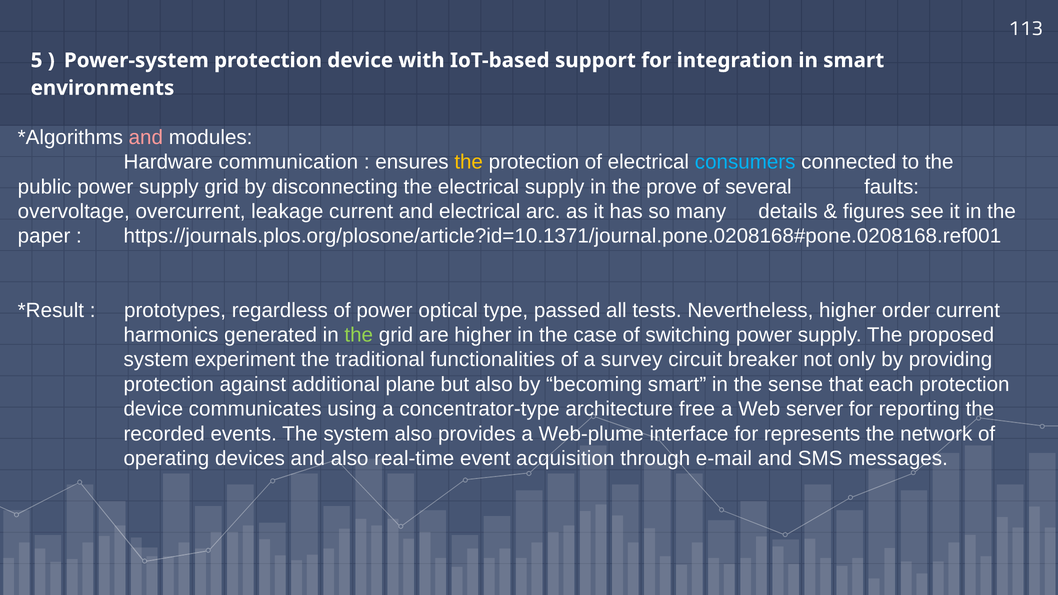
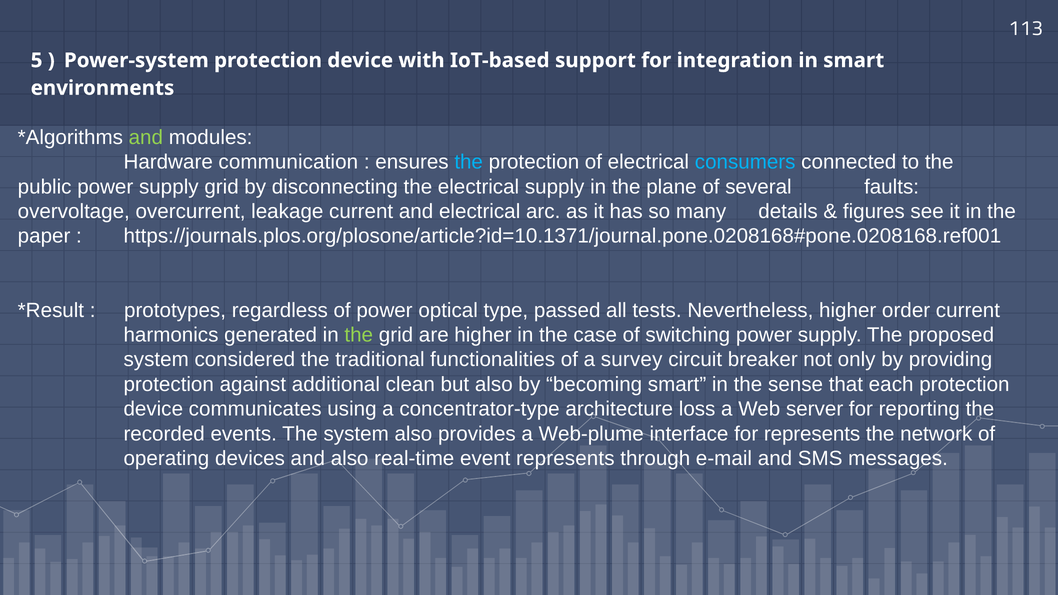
and colour: pink -> light green (146, 137)
the colour: yellow -> light blue (469, 162)
prove: prove -> plane (671, 187)
experiment: experiment -> considered (245, 360)
plane: plane -> clean (410, 384)
free: free -> loss (697, 409)
event acquisition: acquisition -> represents (565, 459)
